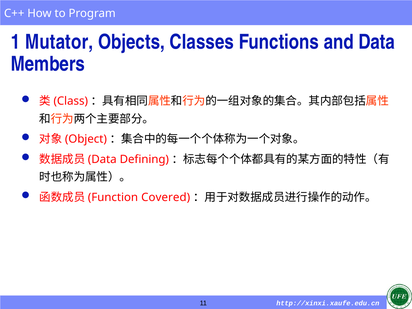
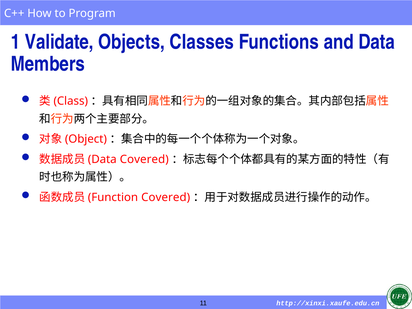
Mutator: Mutator -> Validate (59, 42)
Data Defining: Defining -> Covered (144, 159)
